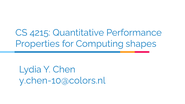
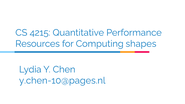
Properties: Properties -> Resources (38, 44)
y.chen-10@colors.nl: y.chen-10@colors.nl -> y.chen-10@pages.nl (62, 81)
